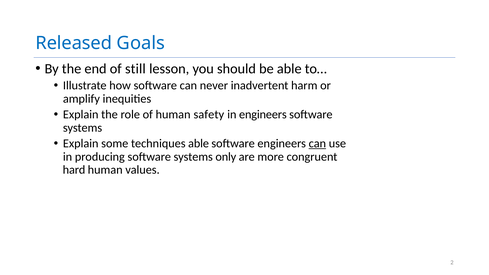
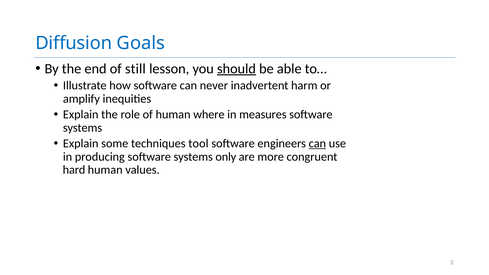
Released: Released -> Diffusion (74, 43)
should underline: none -> present (236, 69)
safety: safety -> where (209, 115)
in engineers: engineers -> measures (263, 115)
techniques able: able -> tool (198, 143)
